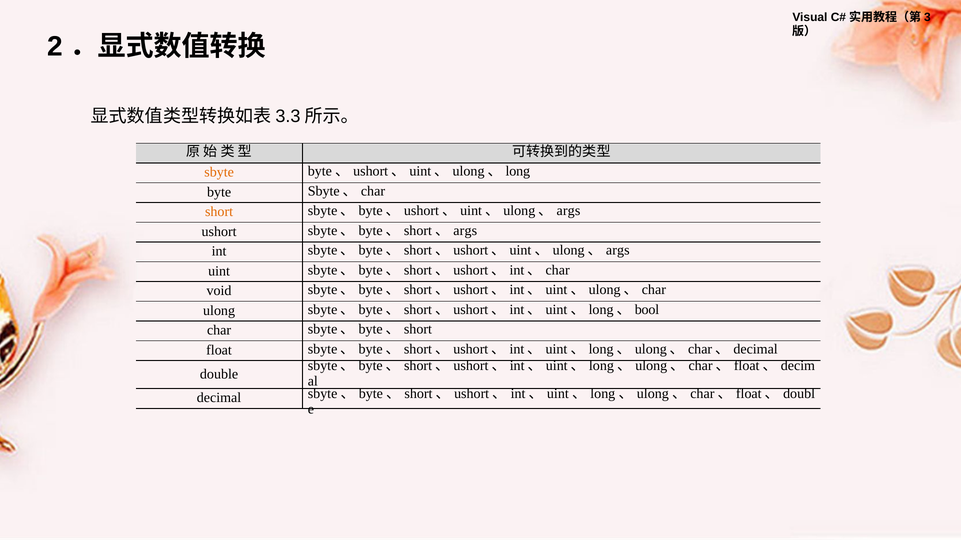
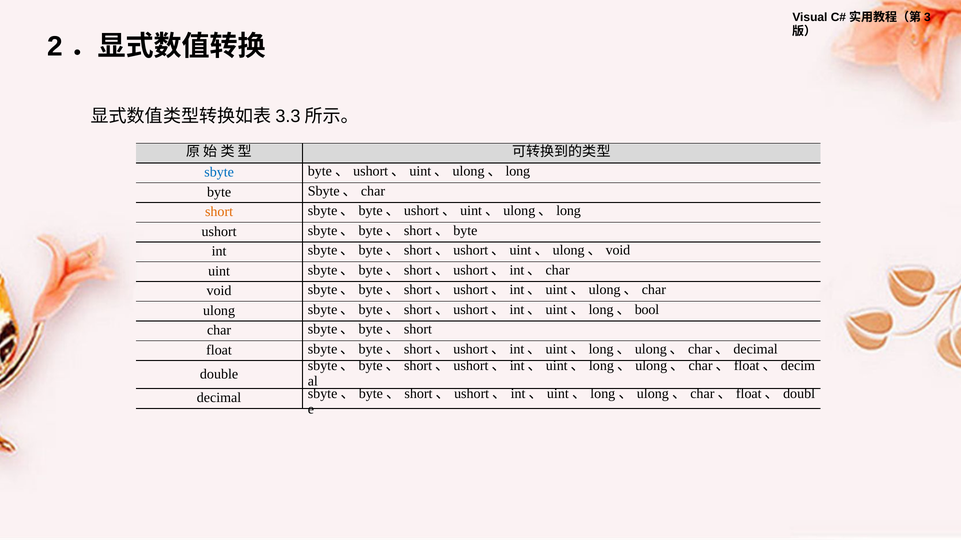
sbyte colour: orange -> blue (219, 172)
args: args -> long (569, 211)
args: args -> byte (465, 231)
args: args -> void (618, 250)
